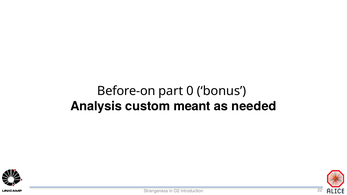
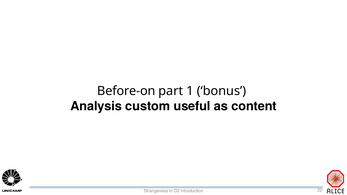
0: 0 -> 1 (190, 91)
meant: meant -> useful (192, 106)
needed: needed -> content (254, 106)
